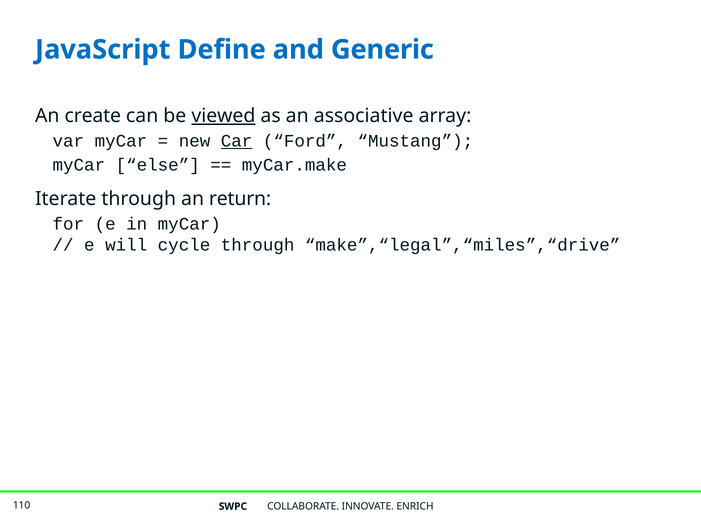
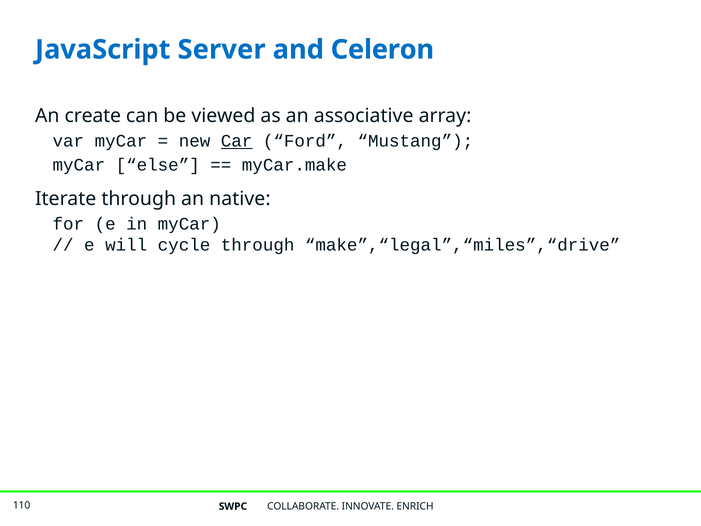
Define: Define -> Server (222, 50)
Generic: Generic -> Celeron (382, 50)
viewed underline: present -> none (223, 116)
return: return -> native (240, 199)
